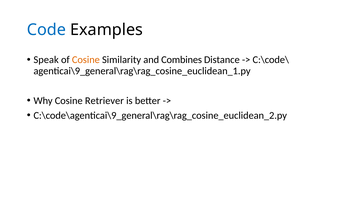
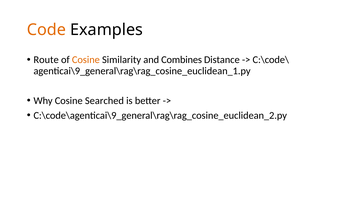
Code colour: blue -> orange (46, 30)
Speak: Speak -> Route (46, 60)
Retriever: Retriever -> Searched (104, 100)
